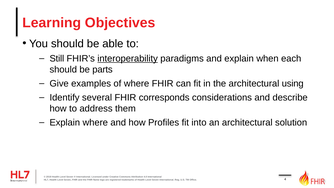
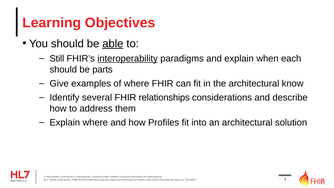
able underline: none -> present (113, 44)
using: using -> know (293, 84)
corresponds: corresponds -> relationships (164, 97)
